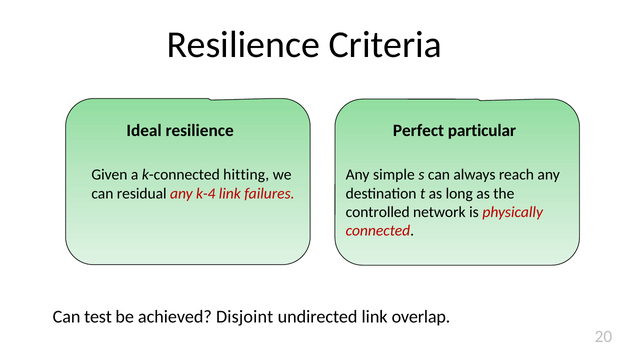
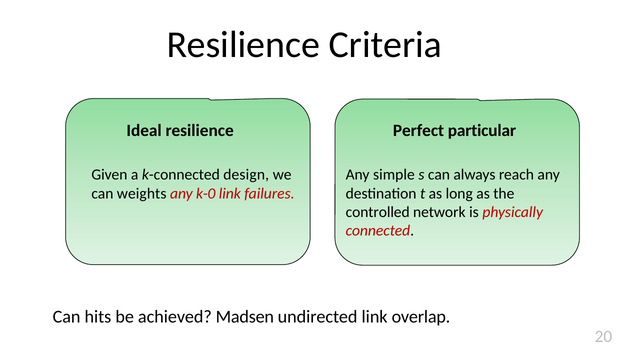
hitting: hitting -> design (246, 175)
residual: residual -> weights (142, 194)
k-4: k-4 -> k-0 (206, 194)
test: test -> hits (98, 317)
Disjoint: Disjoint -> Madsen (245, 317)
